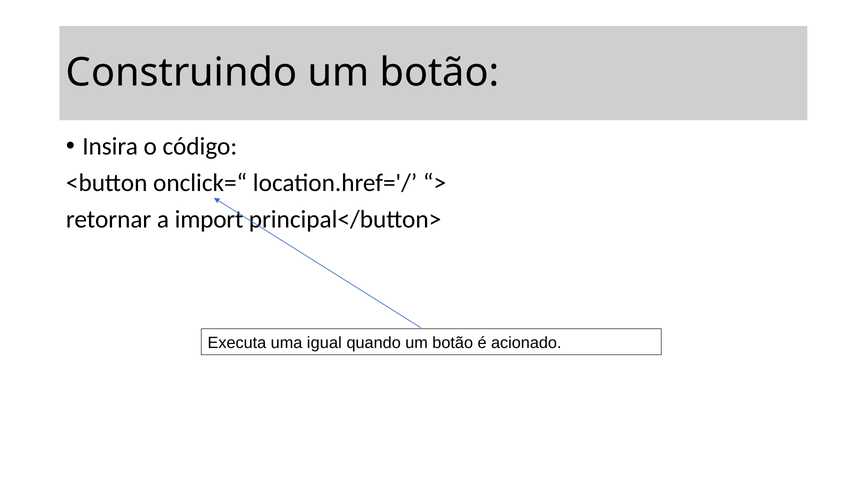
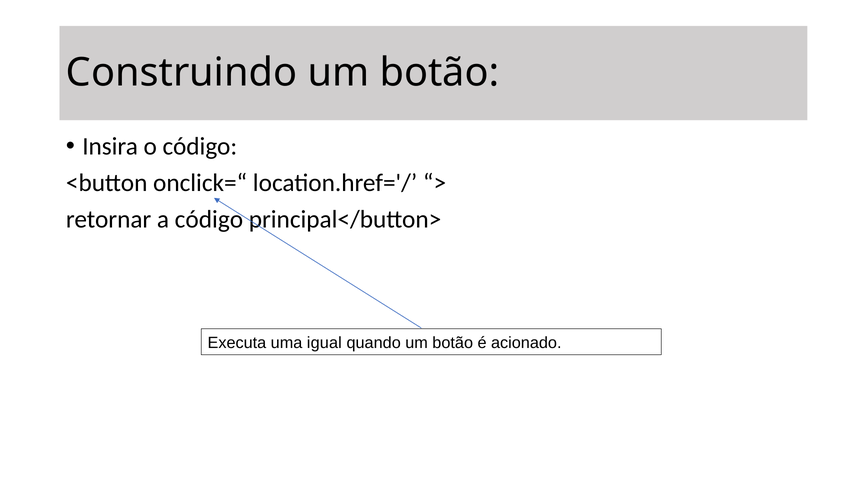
a import: import -> código (209, 219)
